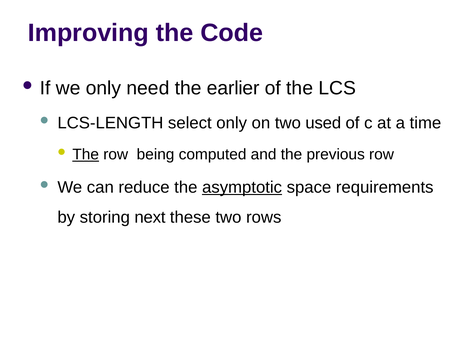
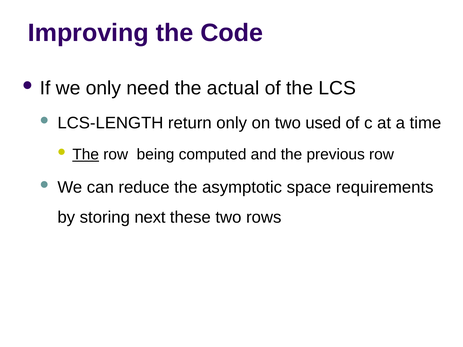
earlier: earlier -> actual (233, 88)
select: select -> return (190, 123)
asymptotic underline: present -> none (242, 187)
